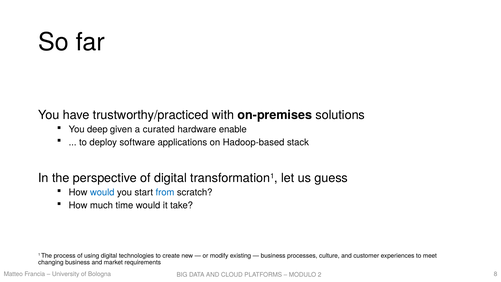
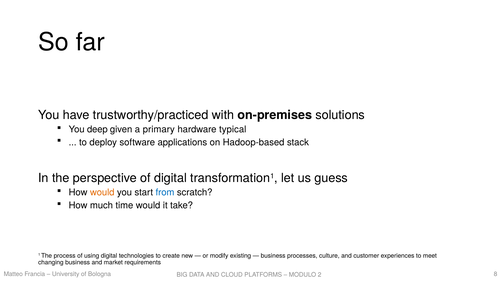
curated: curated -> primary (159, 129)
enable: enable -> typical (233, 129)
would colour: blue -> orange (102, 192)
